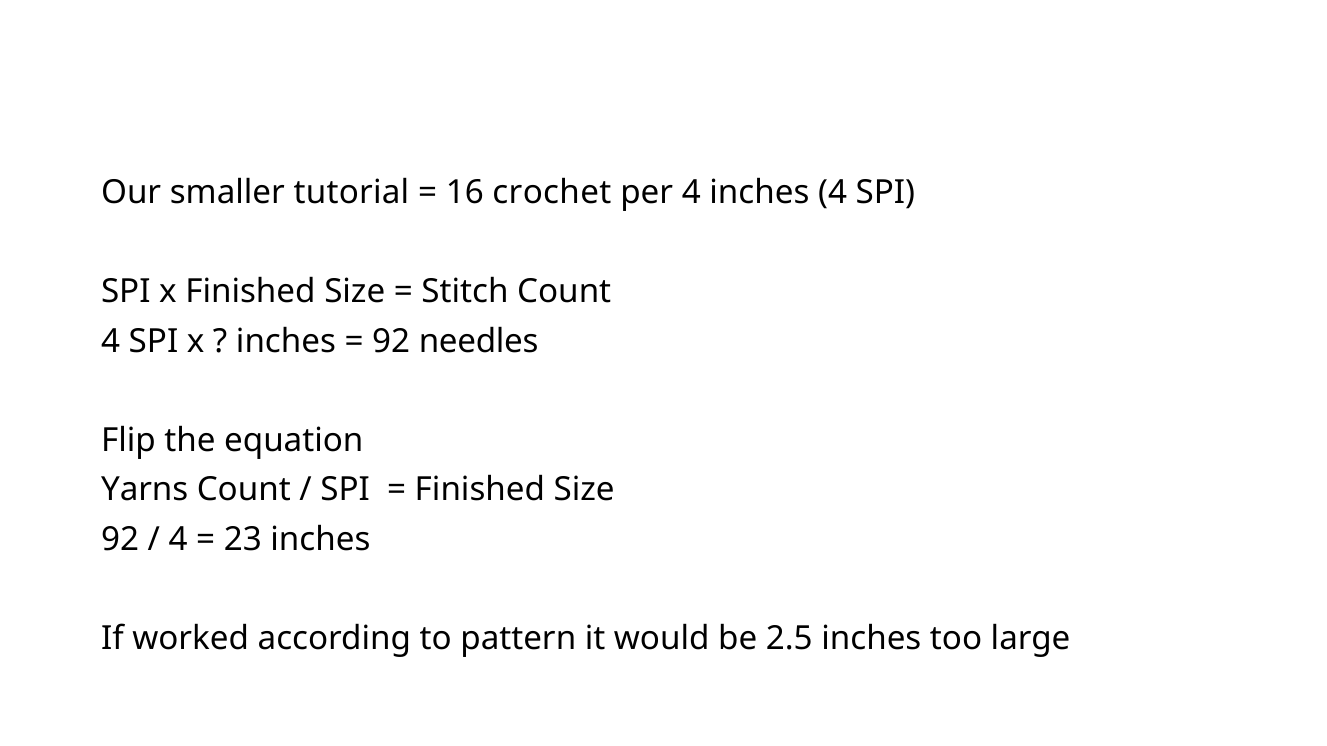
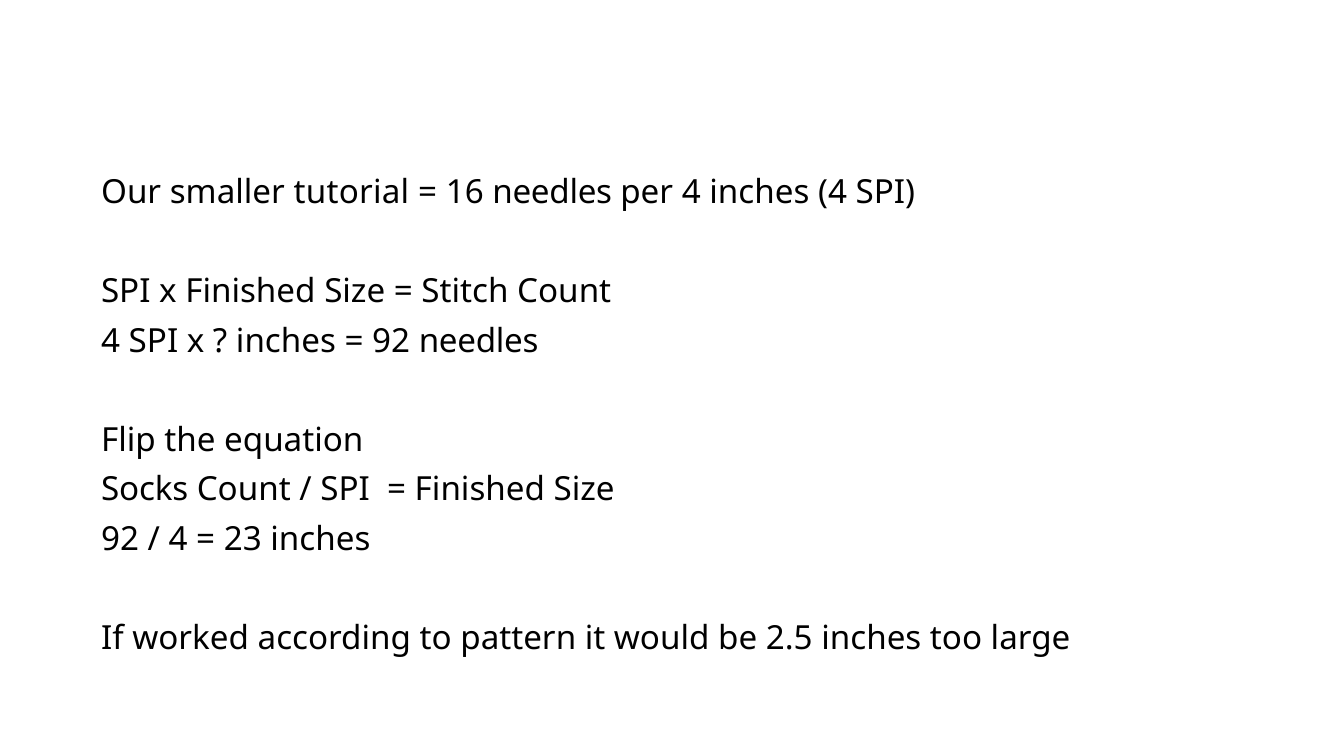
16 crochet: crochet -> needles (552, 192)
Yarns: Yarns -> Socks (145, 490)
